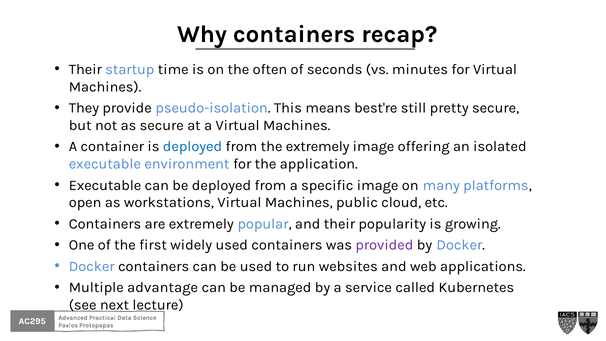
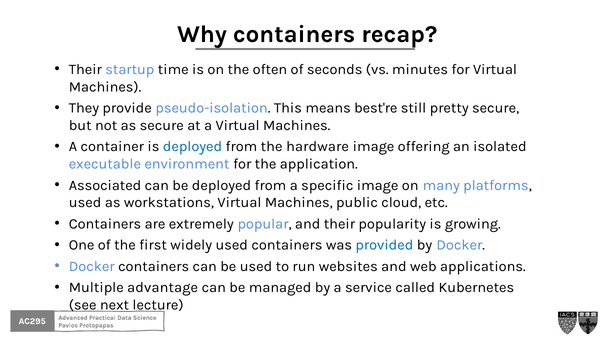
the extremely: extremely -> hardware (318, 147)
Executable: Executable -> Associated (105, 185)
open: open -> used (85, 203)
provided colour: purple -> blue (384, 245)
